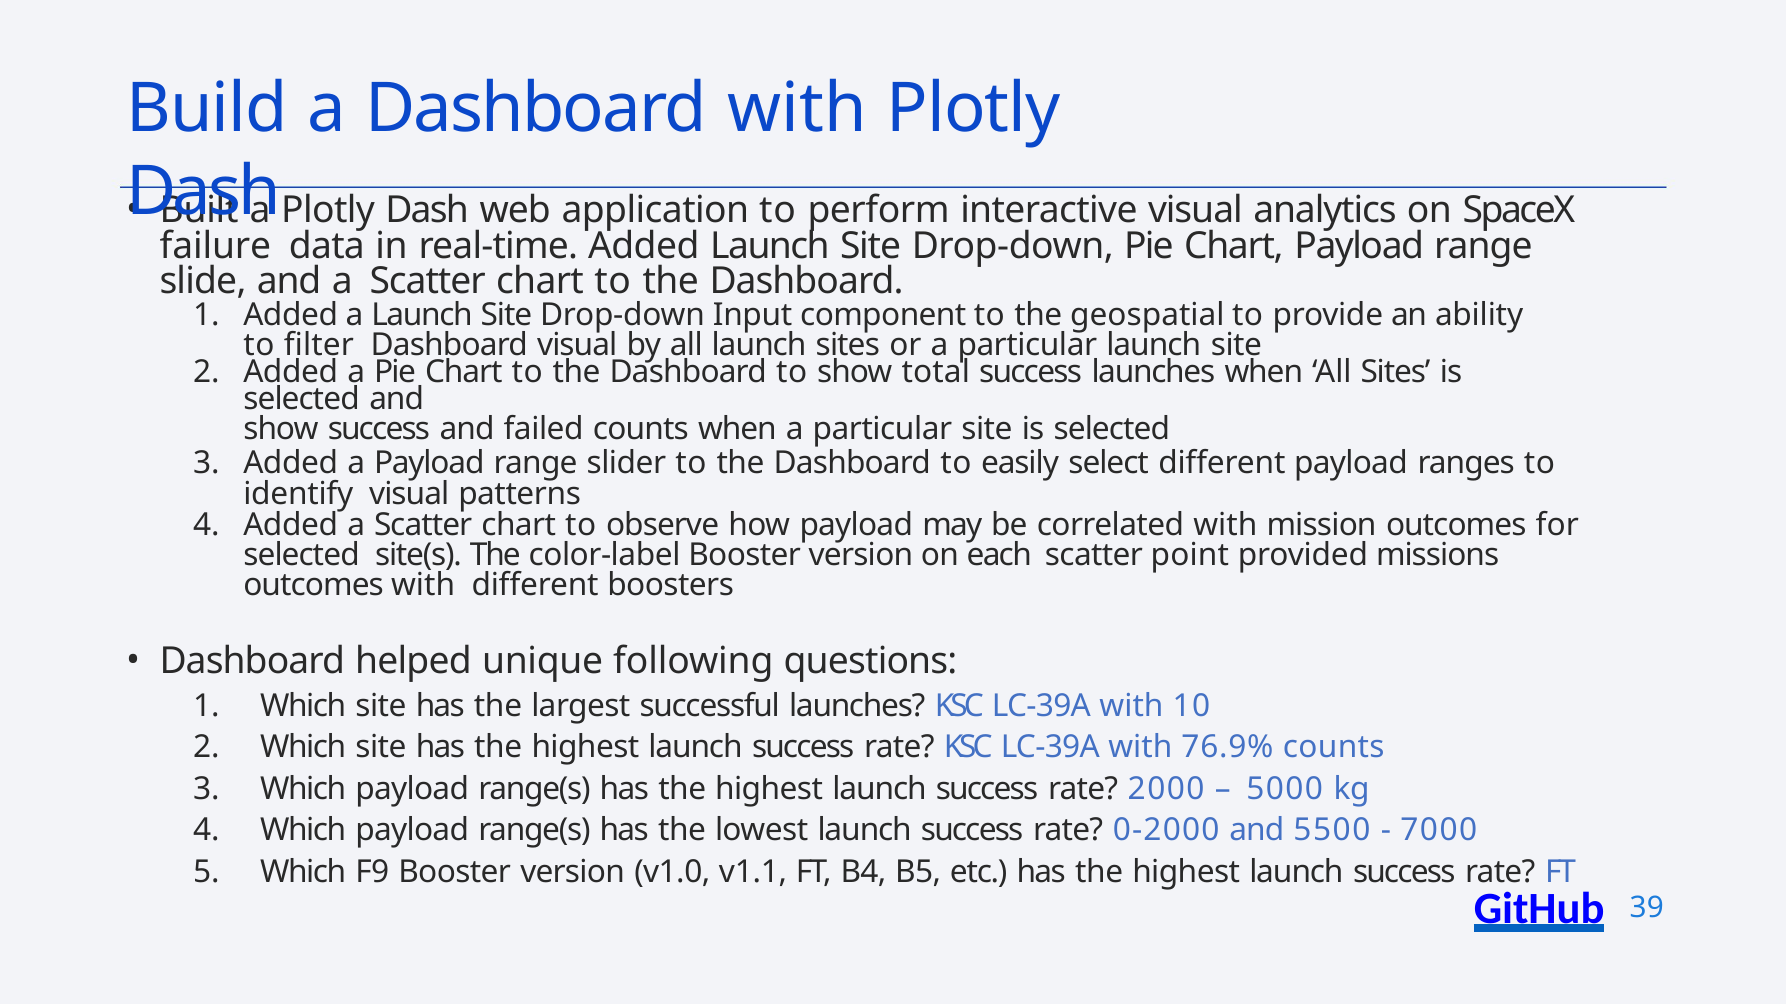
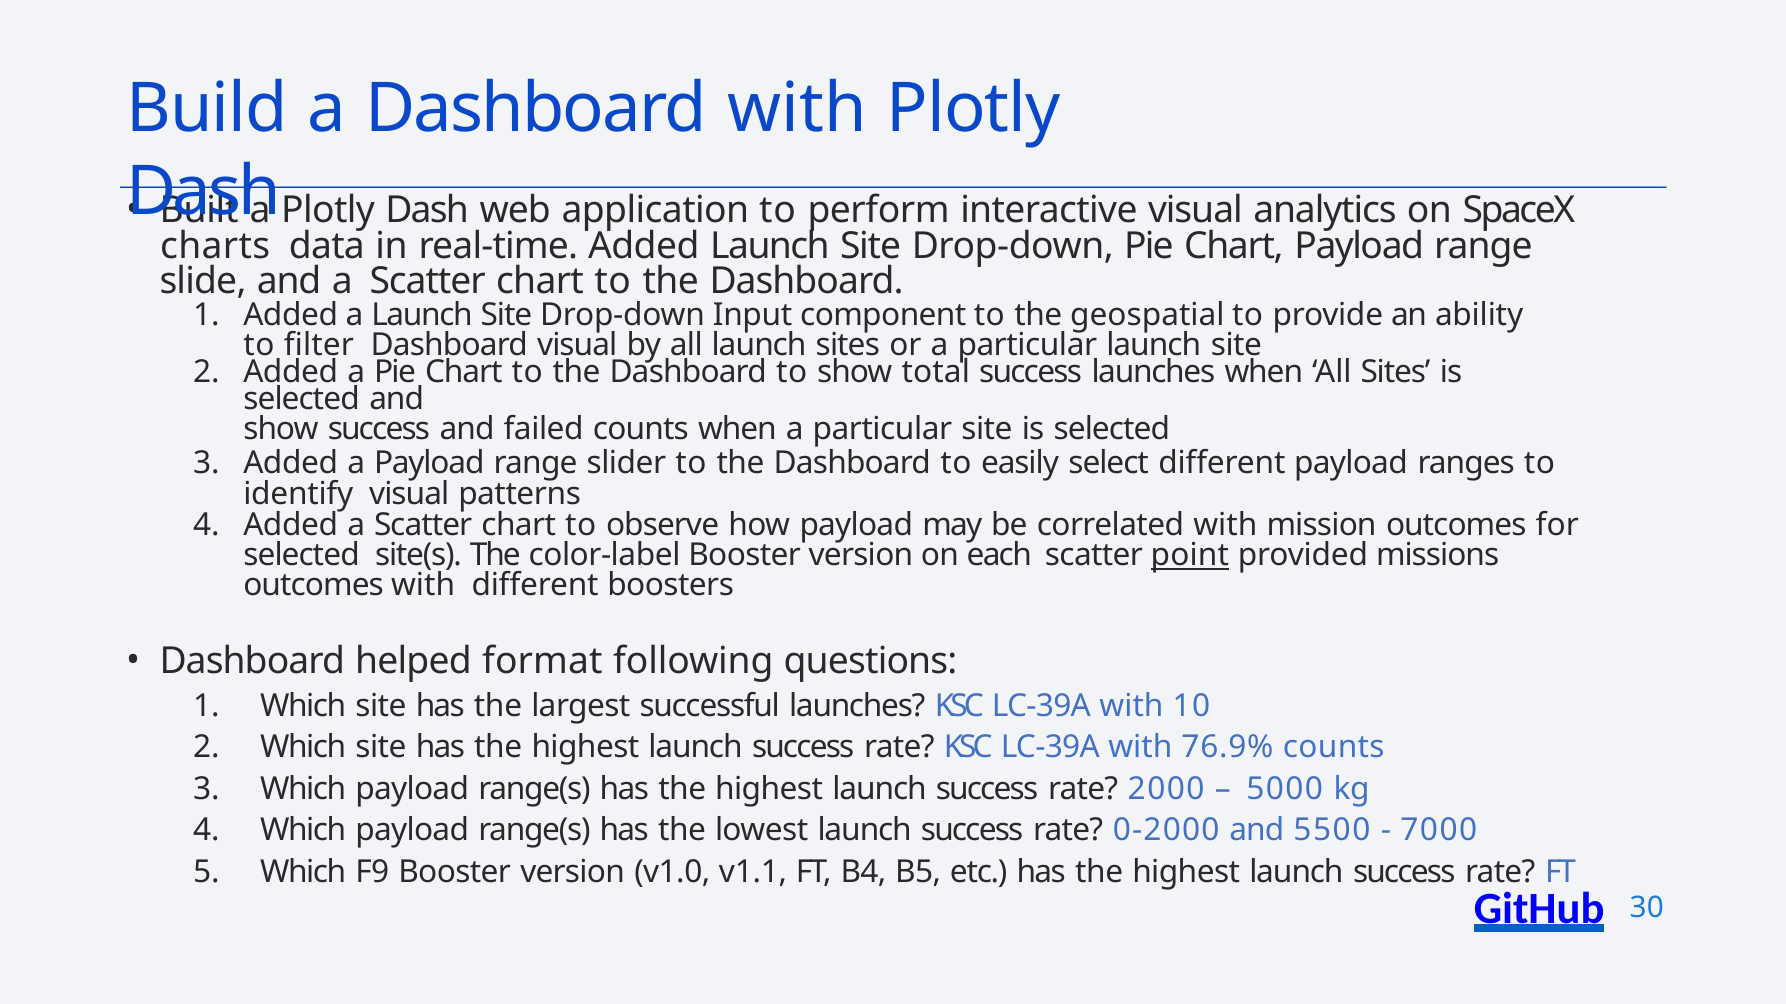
failure: failure -> charts (215, 246)
point underline: none -> present (1190, 555)
unique: unique -> format (542, 662)
39: 39 -> 30 (1647, 908)
